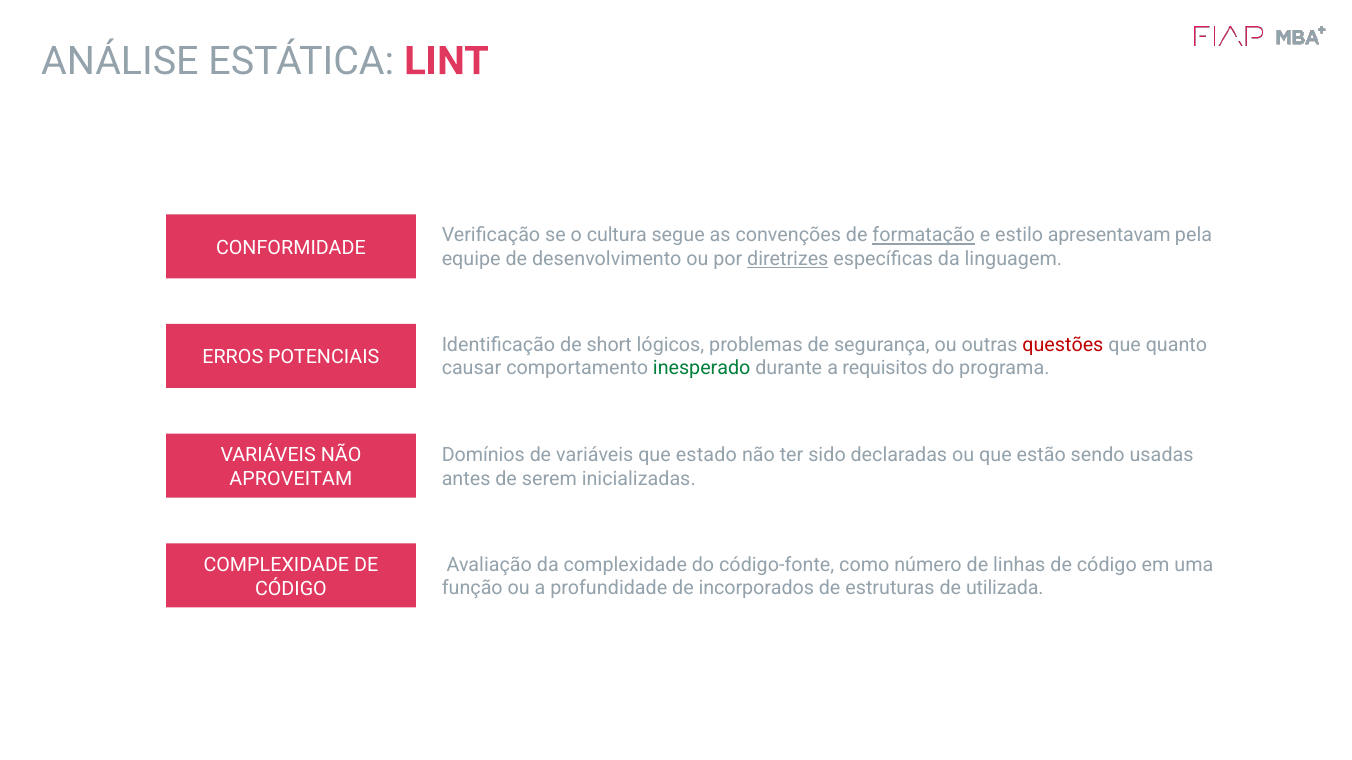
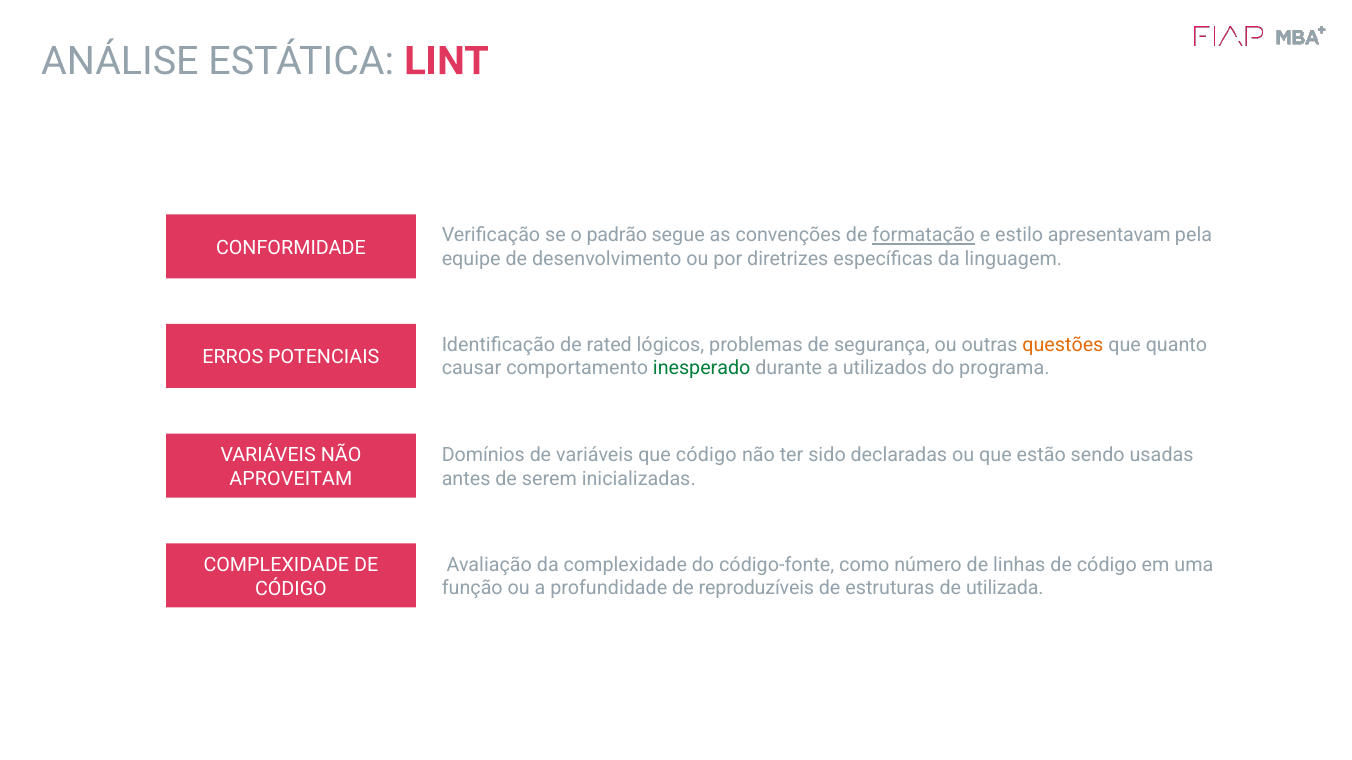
cultura: cultura -> padrão (617, 236)
diretrizes underline: present -> none (788, 259)
short: short -> rated (609, 345)
questões colour: red -> orange (1063, 345)
requisitos: requisitos -> utilizados (885, 369)
que estado: estado -> código (706, 456)
incorporados: incorporados -> reproduzíveis (756, 589)
